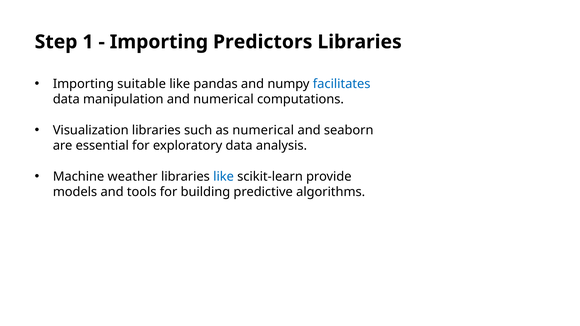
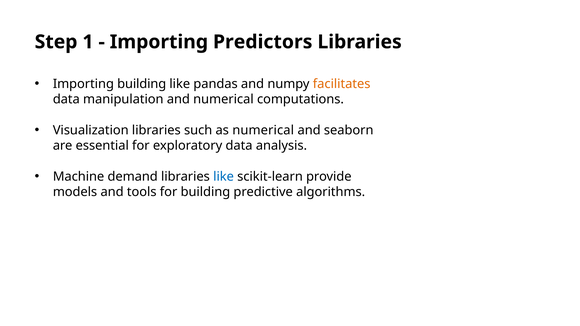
Importing suitable: suitable -> building (142, 84)
facilitates colour: blue -> orange (342, 84)
weather: weather -> demand (133, 177)
